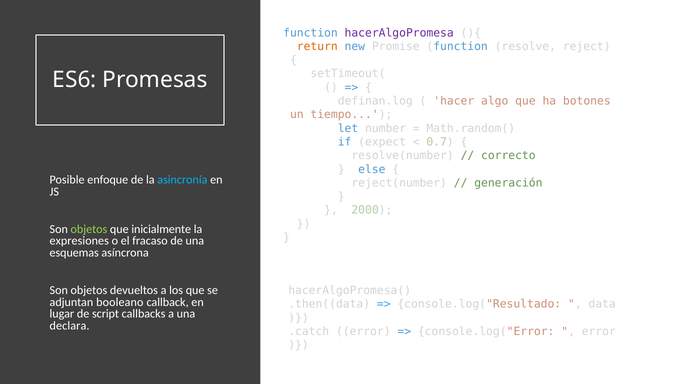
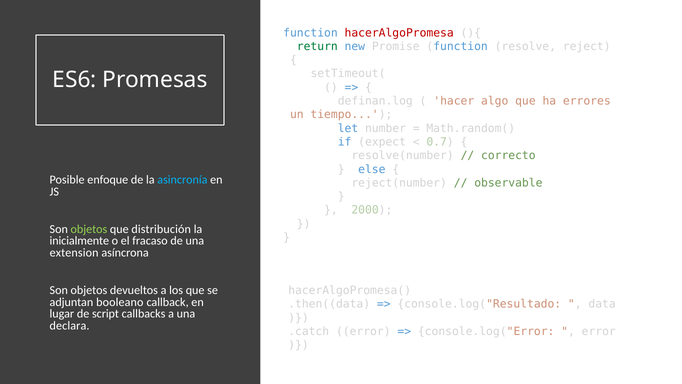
hacerAlgoPromesa colour: purple -> red (399, 33)
return colour: orange -> green (317, 46)
botones: botones -> errores (587, 101)
generación: generación -> observable (508, 183)
inicialmente: inicialmente -> distribución (161, 229)
expresiones: expresiones -> inicialmente (79, 241)
esquemas: esquemas -> extension (74, 253)
